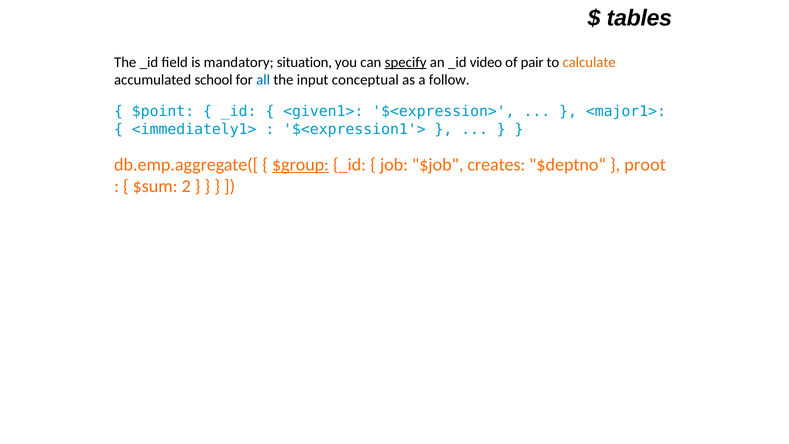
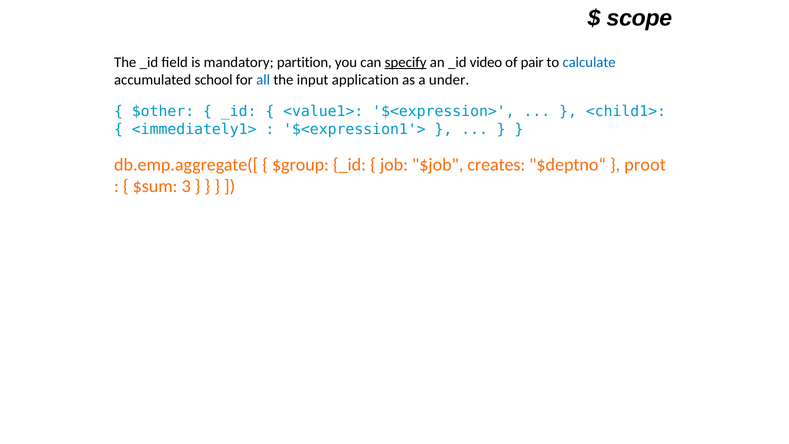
tables: tables -> scope (639, 18)
situation: situation -> partition (304, 62)
calculate colour: orange -> blue (589, 62)
conceptual: conceptual -> application (365, 80)
follow: follow -> under (449, 80)
$point: $point -> $other (163, 111)
<given1>: <given1> -> <value1> (323, 111)
<major1>: <major1> -> <child1> (626, 111)
$group underline: present -> none (300, 165)
2: 2 -> 3 (186, 186)
